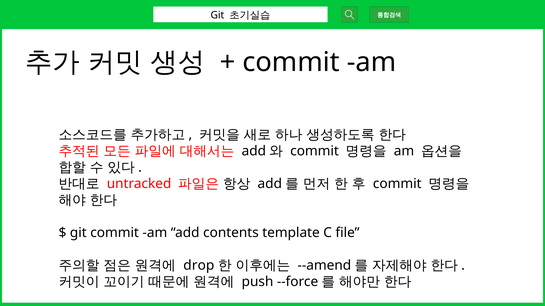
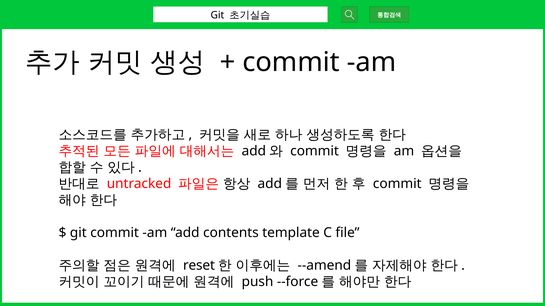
drop: drop -> reset (199, 266)
